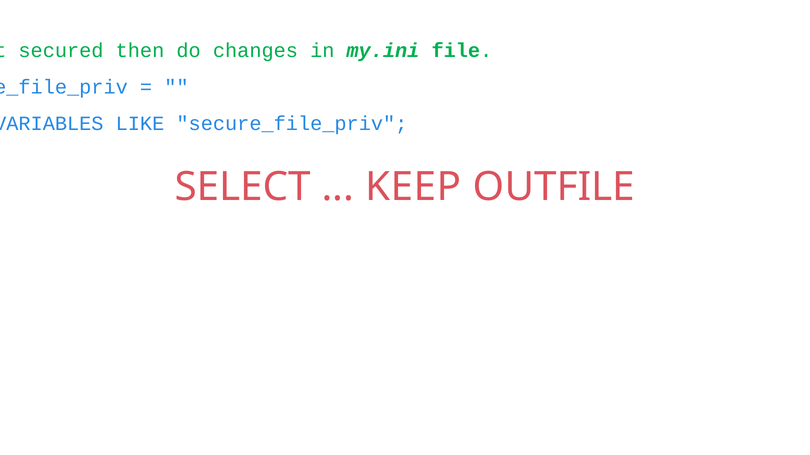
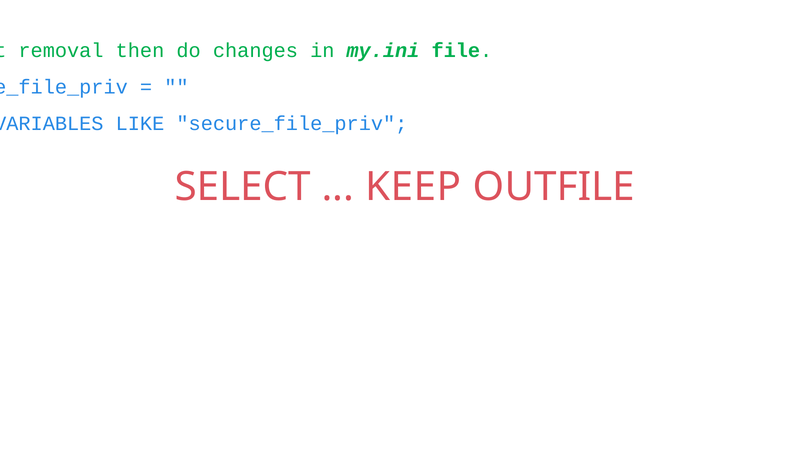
secured: secured -> removal (61, 51)
